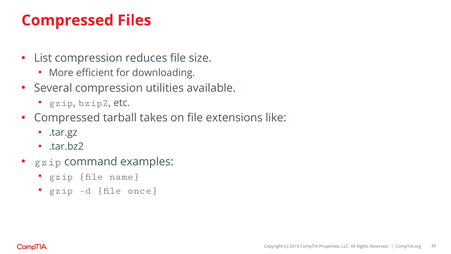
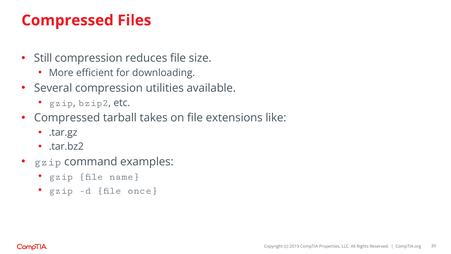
List: List -> Still (43, 58)
